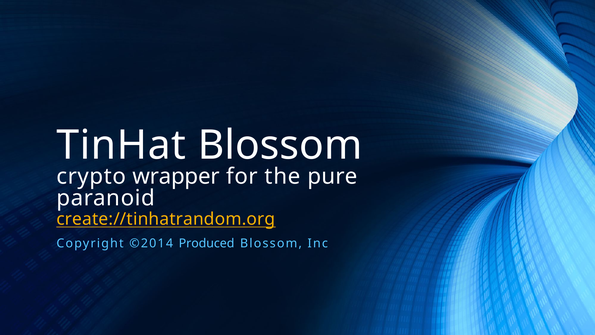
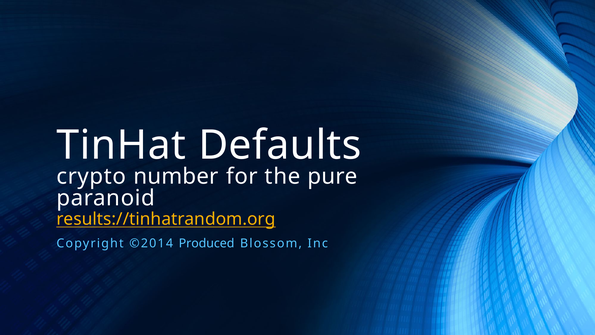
TinHat Blossom: Blossom -> Defaults (280, 145)
wrapper: wrapper -> number (176, 176)
create://tinhatrandom.org: create://tinhatrandom.org -> results://tinhatrandom.org (166, 219)
